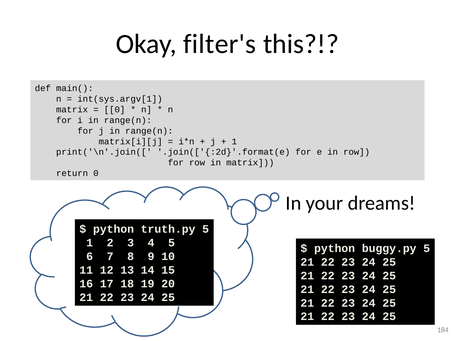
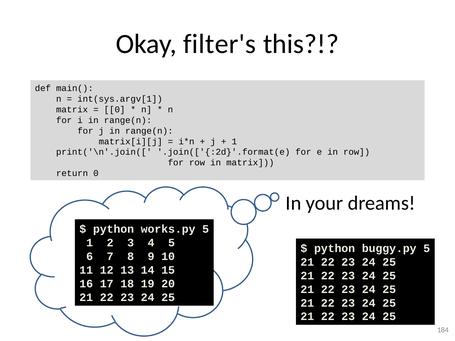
truth.py: truth.py -> works.py (168, 229)
